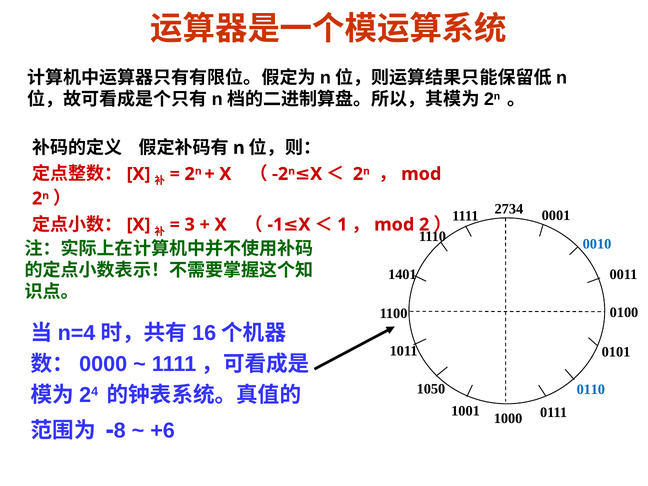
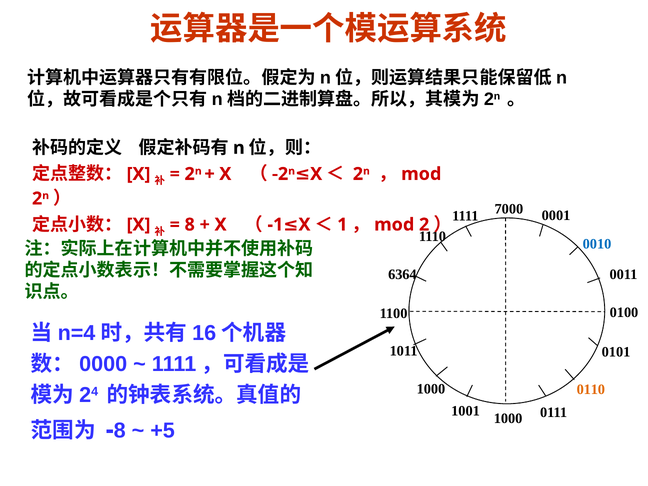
2734: 2734 -> 7000 (509, 209)
3: 3 -> 8 (190, 225)
1401: 1401 -> 6364 (402, 274)
1050: 1050 -> 1000 (431, 389)
0110 colour: blue -> orange (591, 390)
+6: +6 -> +5 (163, 431)
